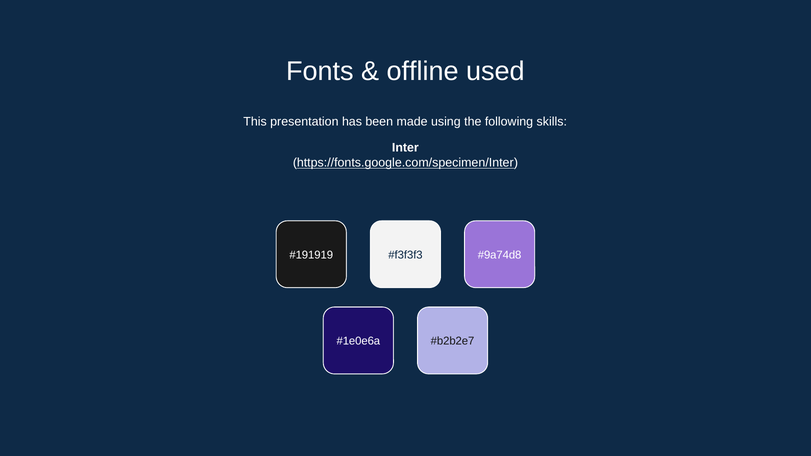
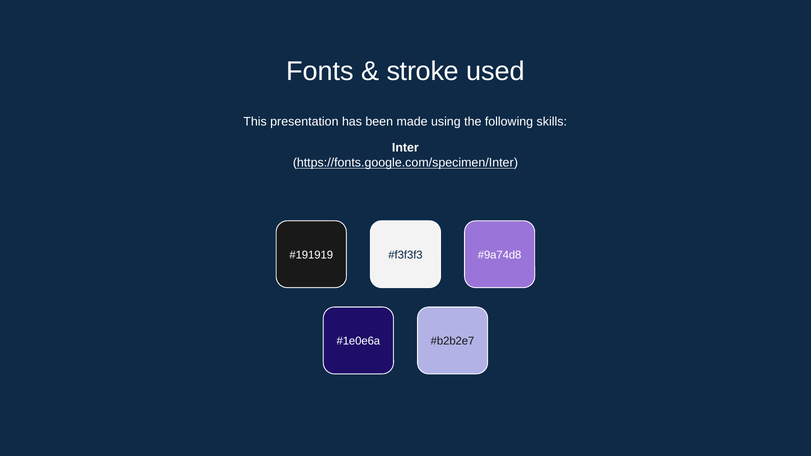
offline: offline -> stroke (423, 72)
